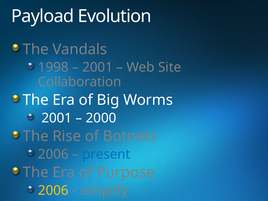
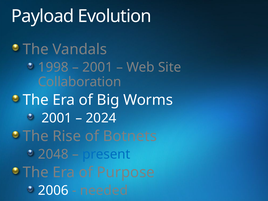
2000: 2000 -> 2024 (101, 118)
2006: 2006 -> 2048 (53, 154)
2006 colour: yellow -> white (53, 190)
simplify: simplify -> needed (104, 190)
